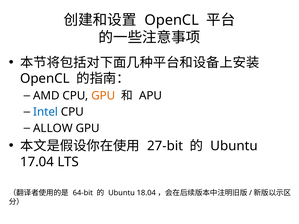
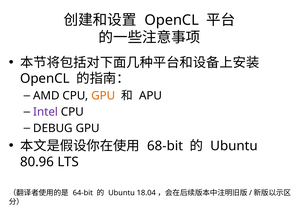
Intel colour: blue -> purple (46, 112)
ALLOW: ALLOW -> DEBUG (53, 128)
27-bit: 27-bit -> 68-bit (165, 146)
17.04: 17.04 -> 80.96 (37, 162)
